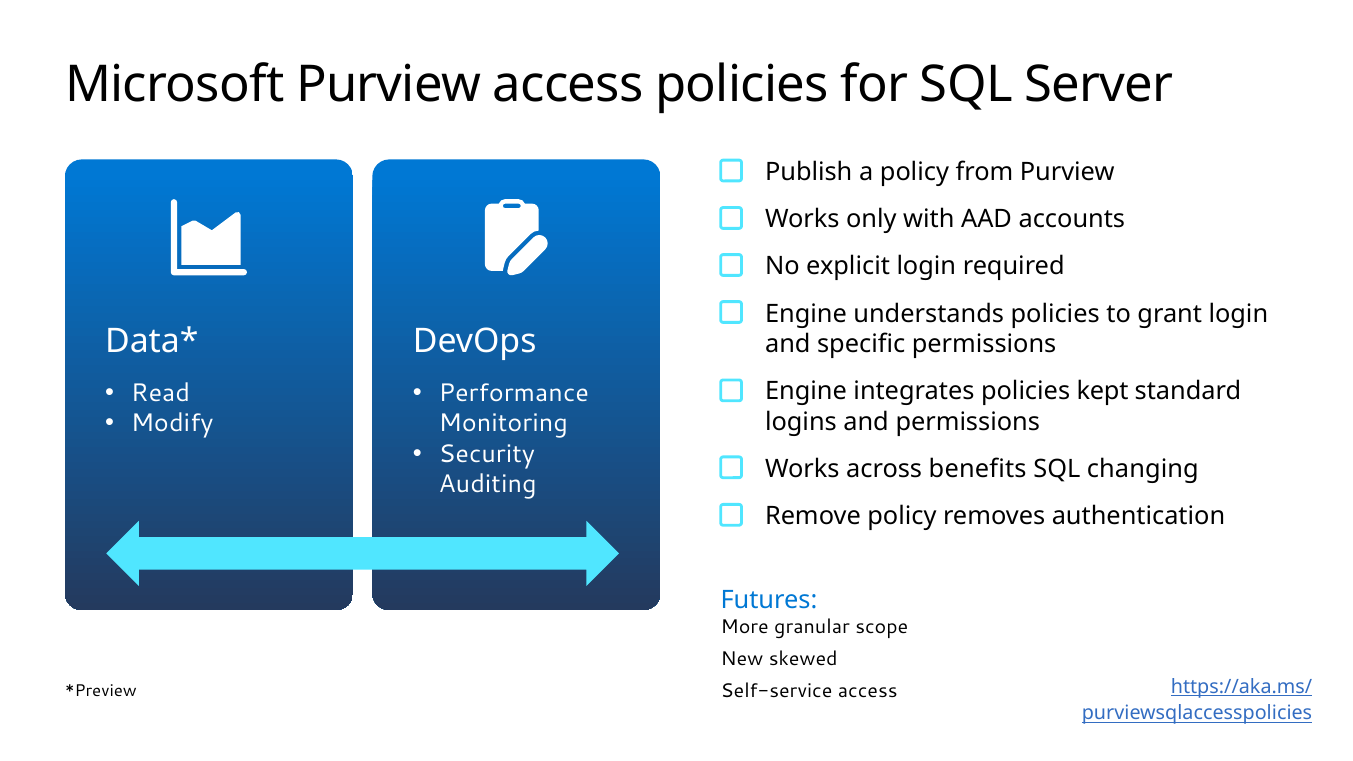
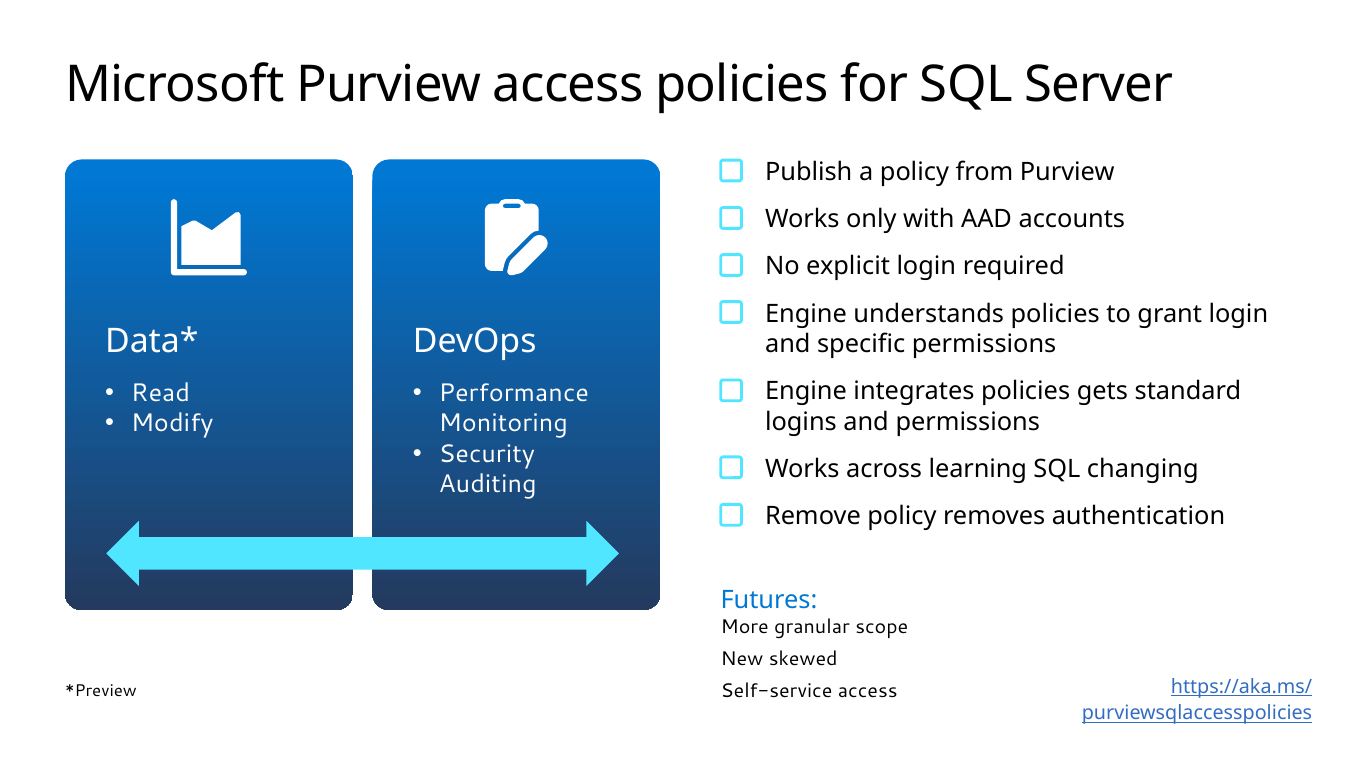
kept: kept -> gets (1102, 392)
benefits: benefits -> learning (978, 469)
